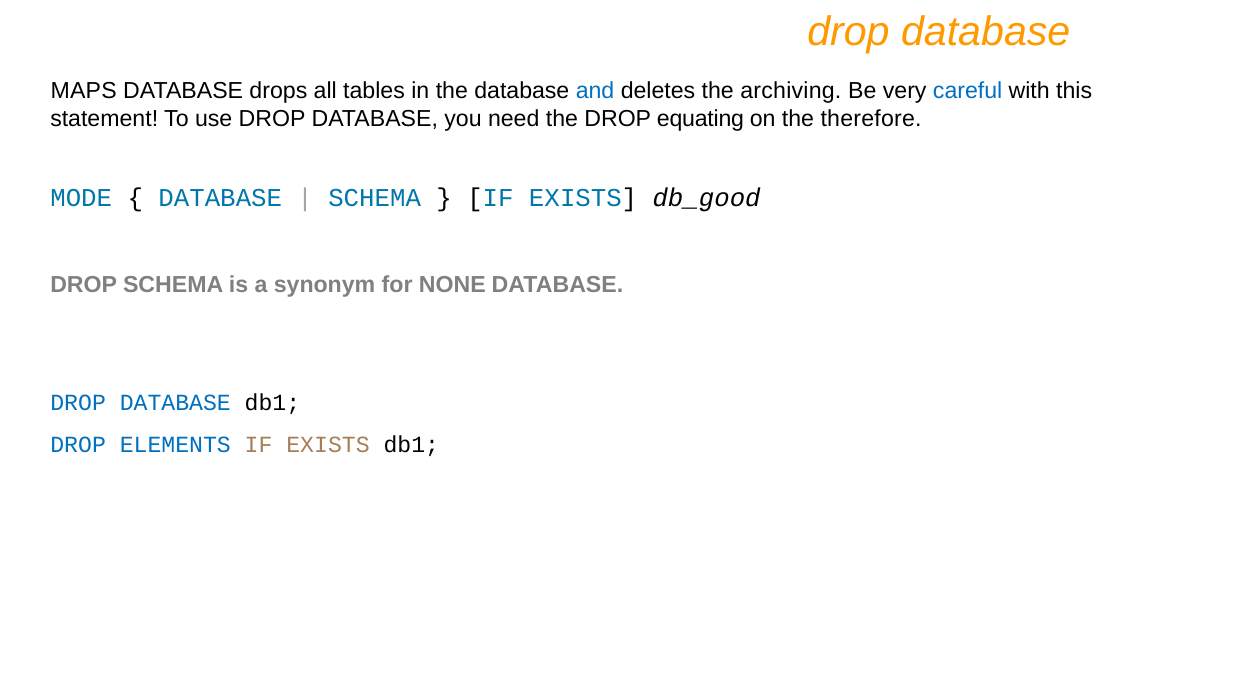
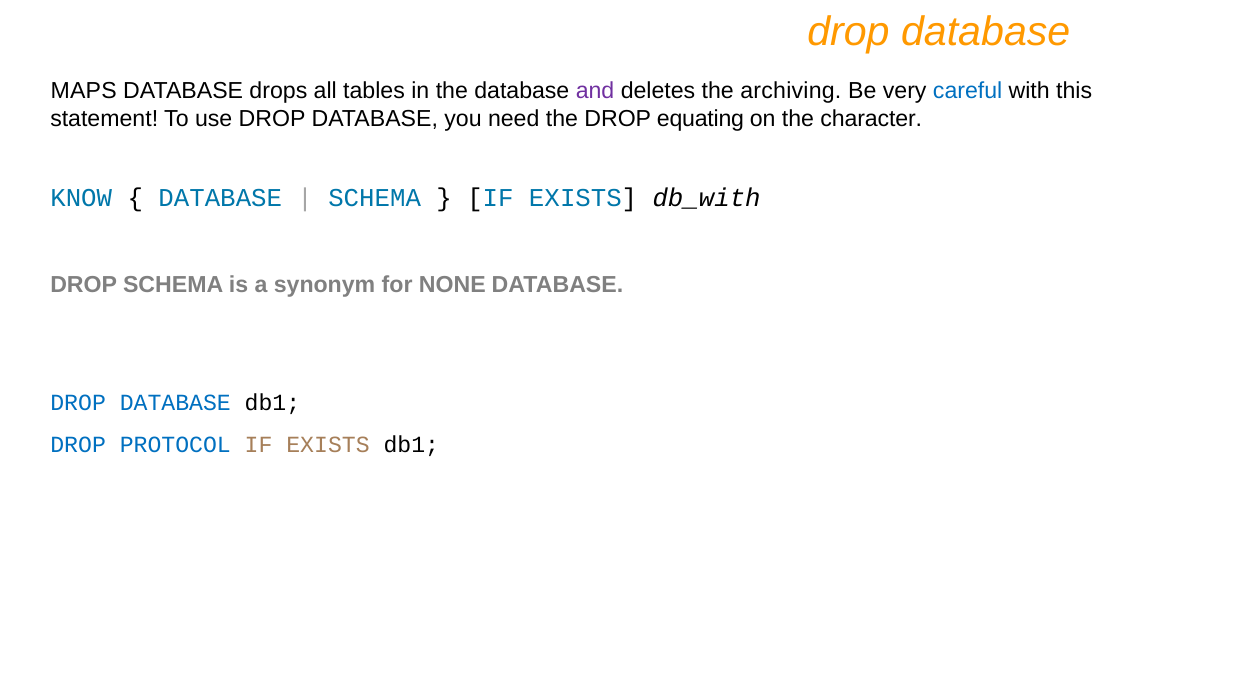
and colour: blue -> purple (595, 91)
therefore: therefore -> character (871, 119)
MODE: MODE -> KNOW (81, 198)
db_good: db_good -> db_with (707, 198)
ELEMENTS: ELEMENTS -> PROTOCOL (175, 444)
